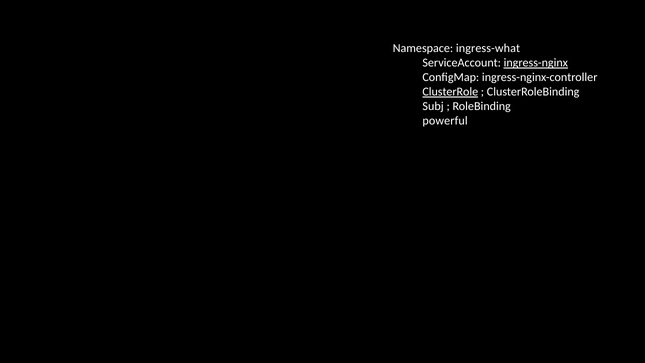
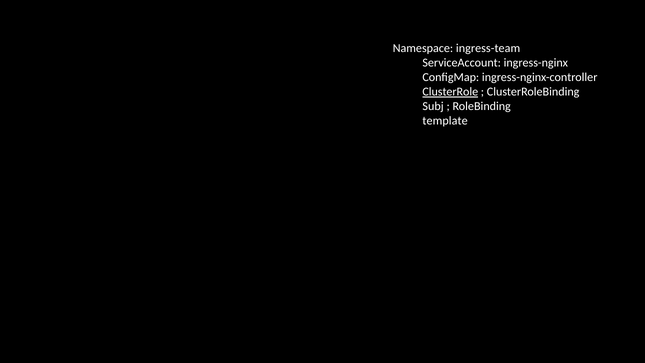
ingress-what: ingress-what -> ingress-team (488, 48)
ingress-nginx underline: present -> none (536, 63)
powerful: powerful -> template (445, 121)
